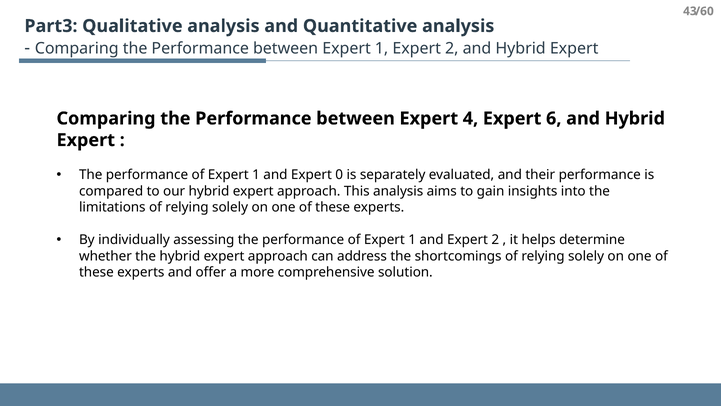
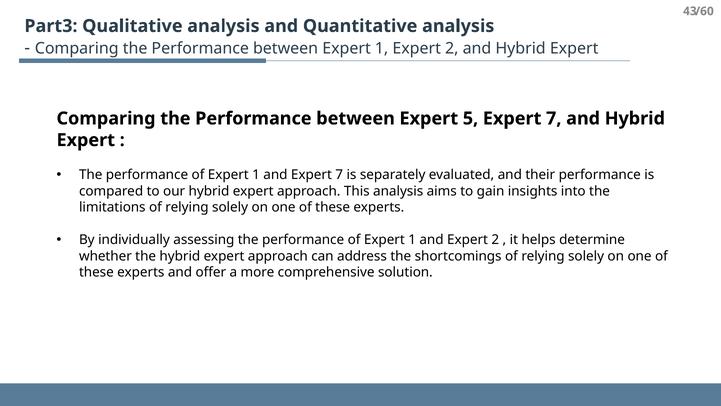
4: 4 -> 5 (470, 118)
6: 6 -> 7 (554, 118)
and Expert 0: 0 -> 7 (339, 175)
